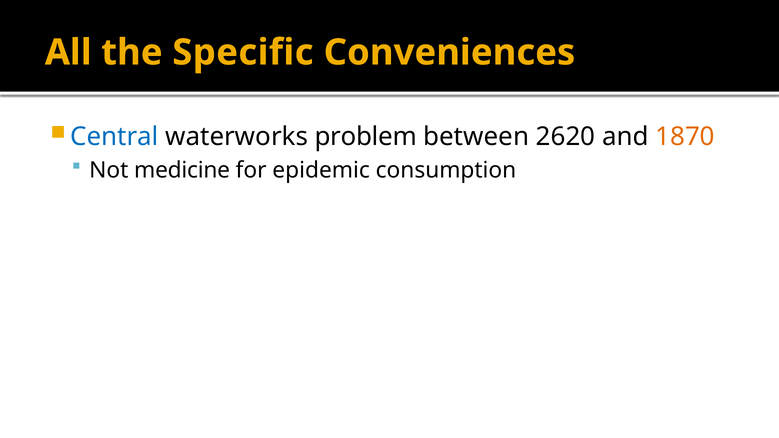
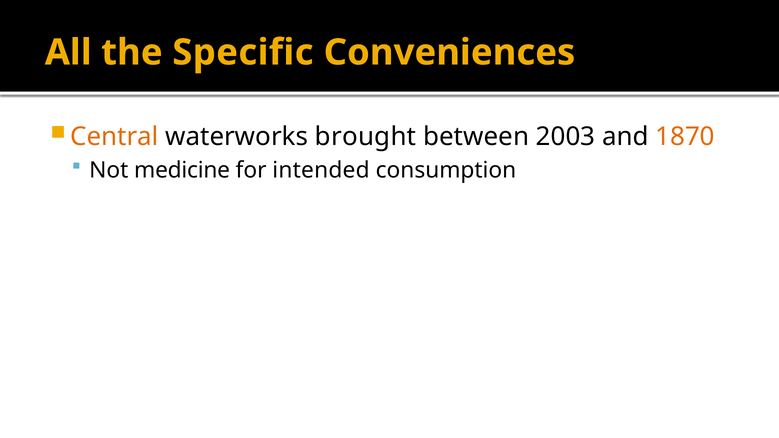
Central colour: blue -> orange (114, 137)
problem: problem -> brought (366, 137)
2620: 2620 -> 2003 (566, 137)
epidemic: epidemic -> intended (321, 170)
